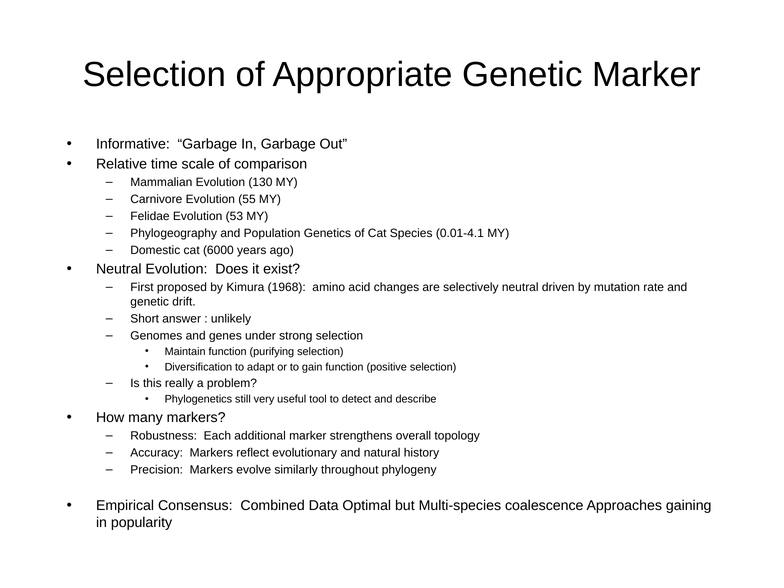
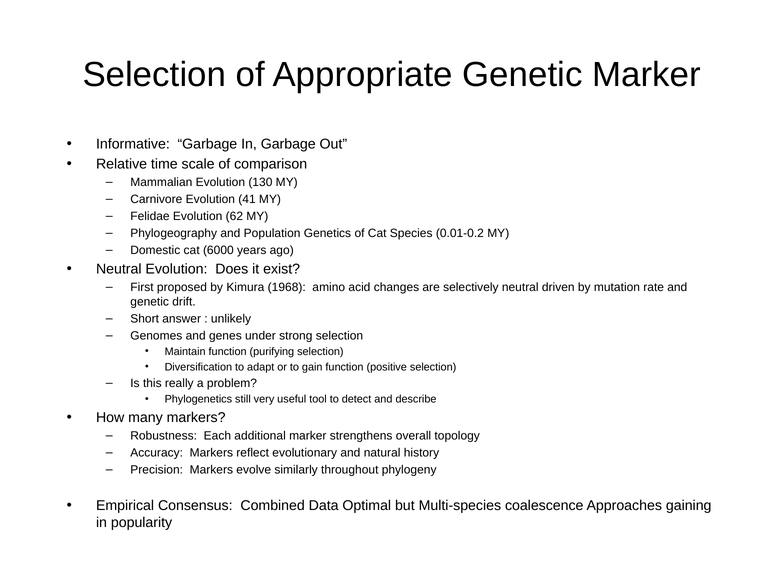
55: 55 -> 41 (247, 199)
53: 53 -> 62 (234, 216)
0.01-4.1: 0.01-4.1 -> 0.01-0.2 (460, 233)
